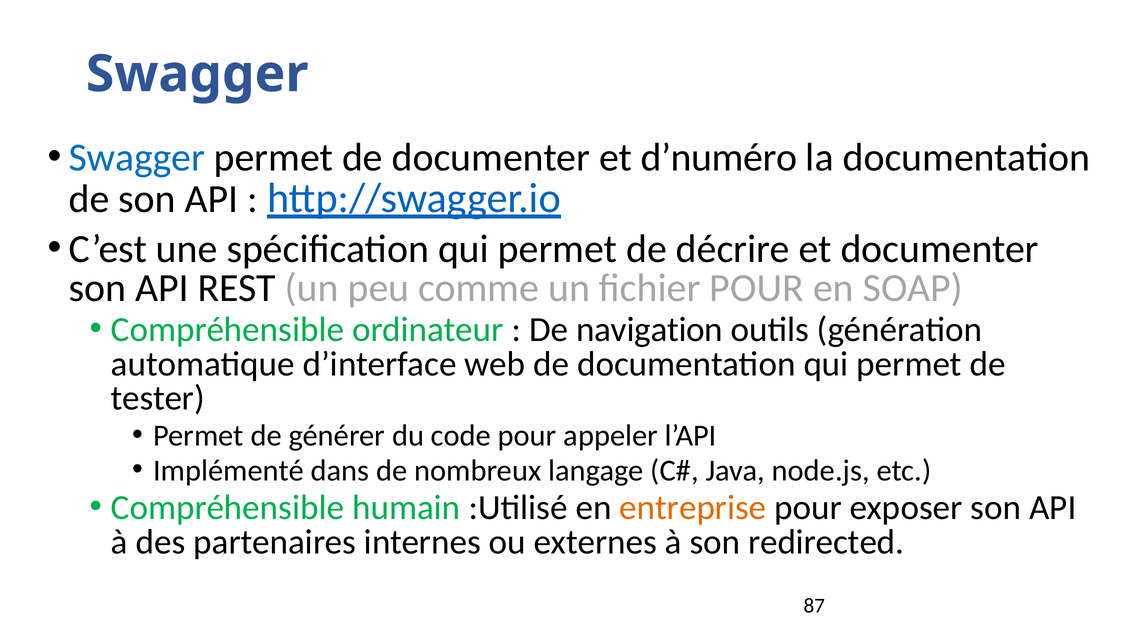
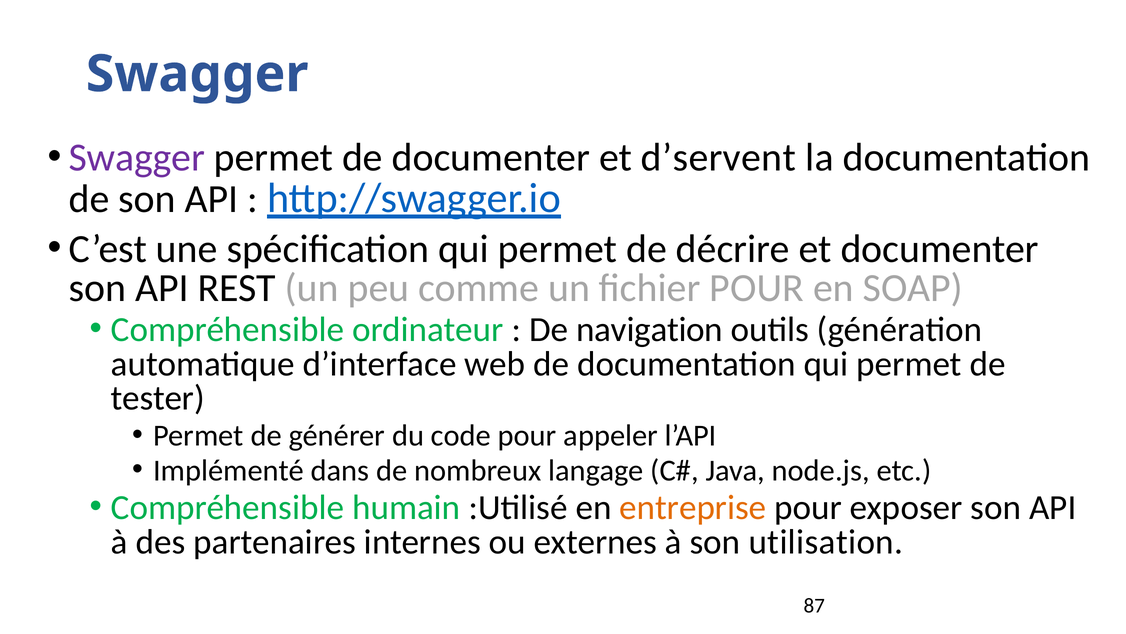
Swagger colour: blue -> purple (137, 158)
d’numéro: d’numéro -> d’servent (719, 158)
redirected: redirected -> utilisation (826, 541)
